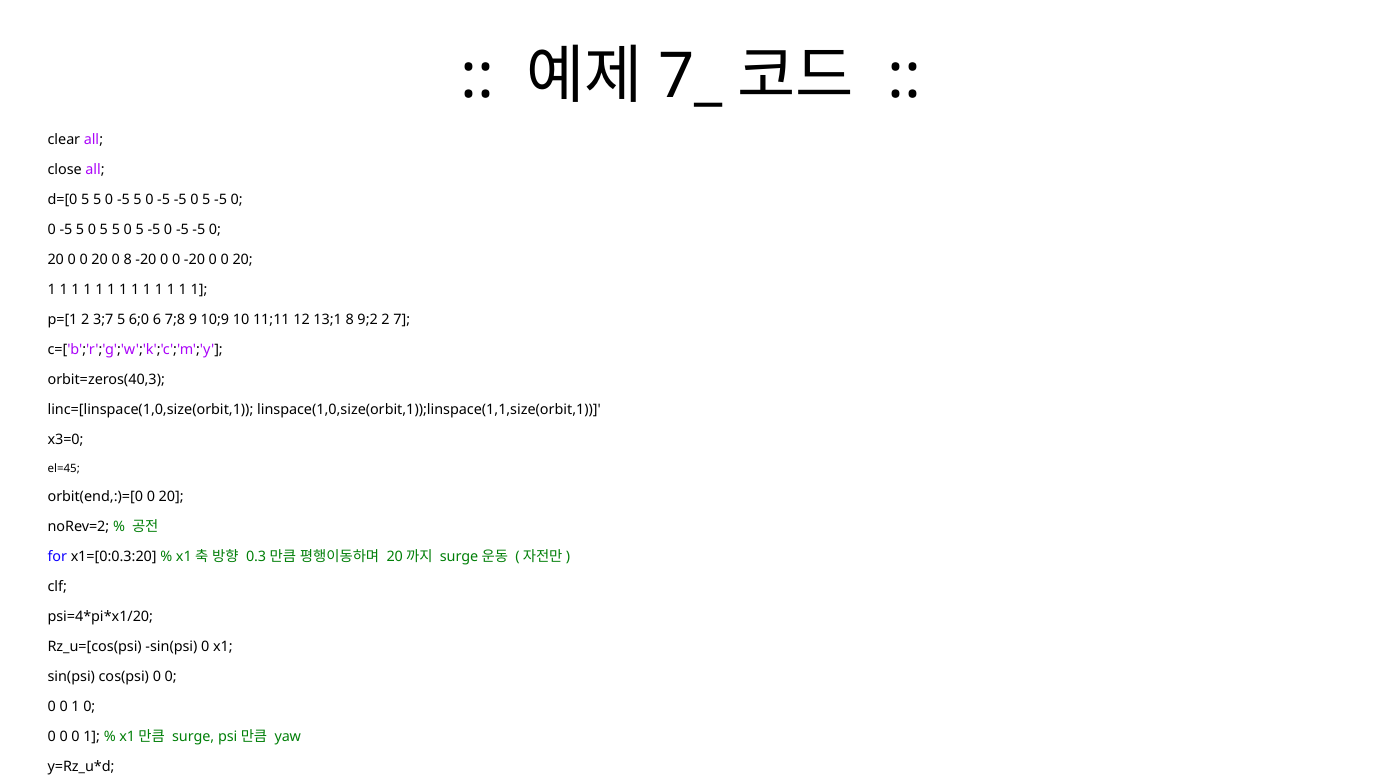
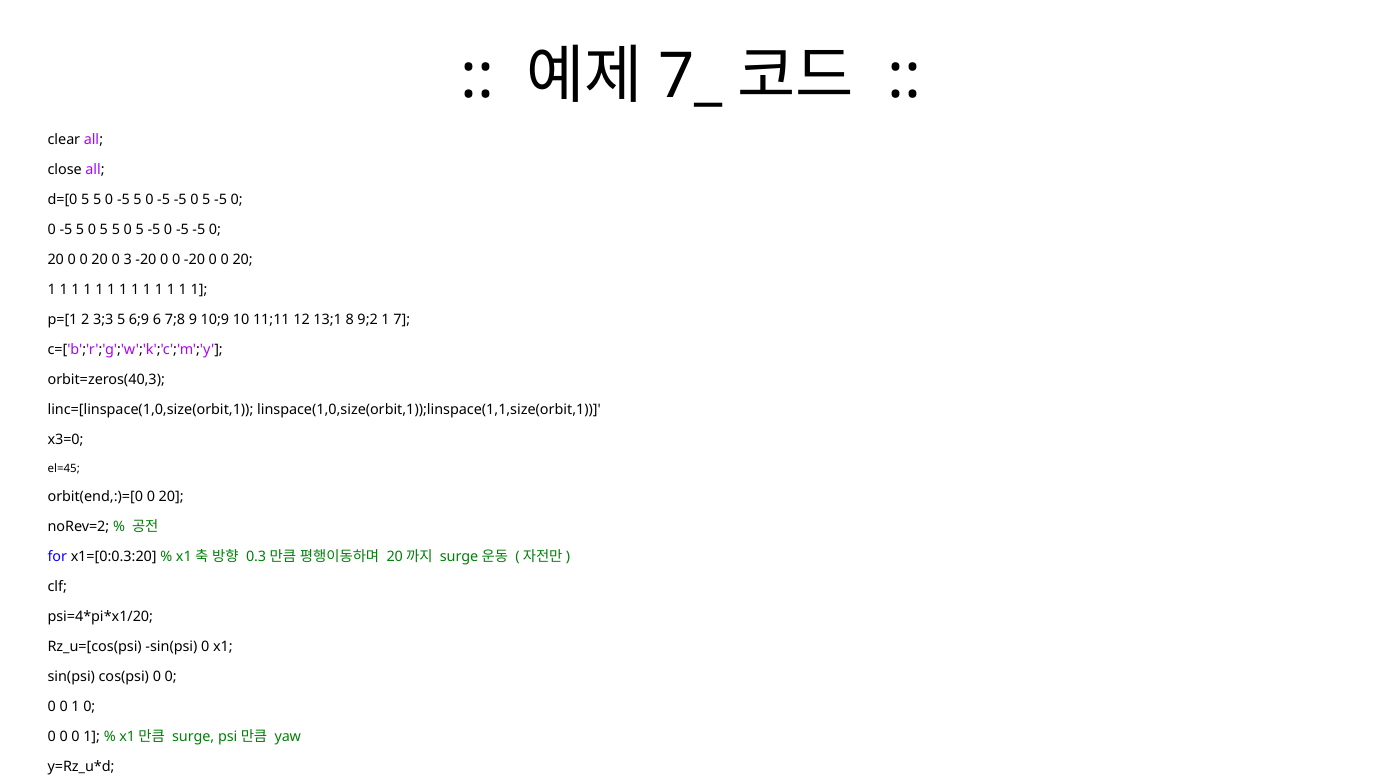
0 8: 8 -> 3 (128, 260)
3;7: 3;7 -> 3;3 (103, 320)
6;0: 6;0 -> 6;9 (139, 320)
9;2 2: 2 -> 1 (386, 320)
